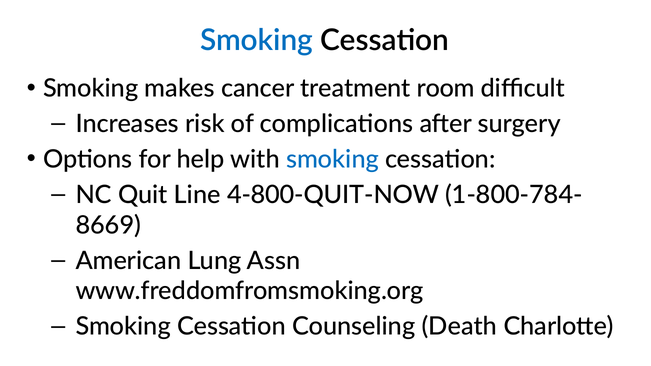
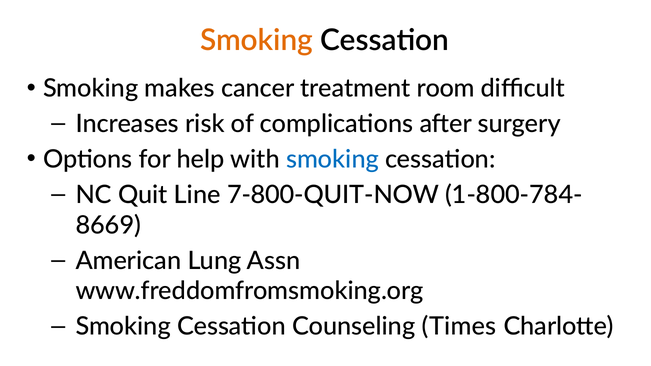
Smoking colour: blue -> orange (257, 40)
4-800-QUIT-NOW: 4-800-QUIT-NOW -> 7-800-QUIT-NOW (333, 195)
Death: Death -> Times (459, 327)
